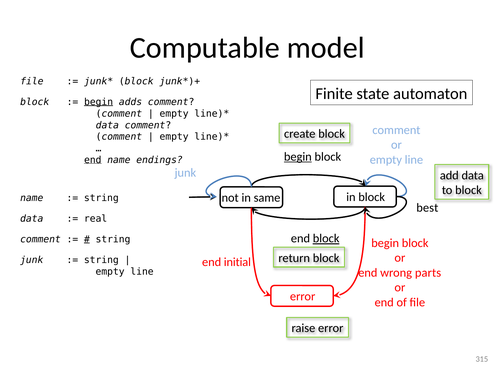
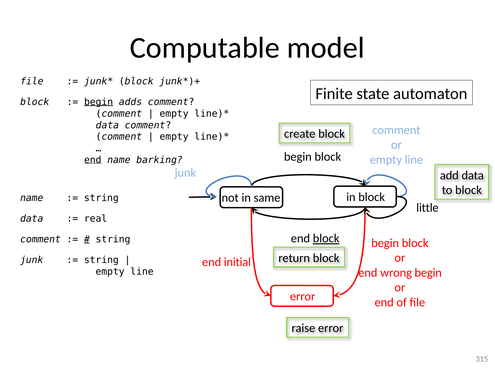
begin underline: present -> none (298, 157)
endings: endings -> barking (159, 160)
best: best -> little (427, 208)
wrong parts: parts -> begin (428, 273)
